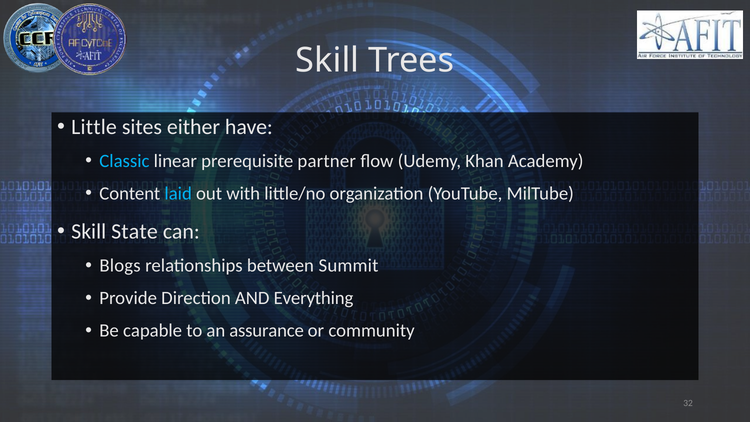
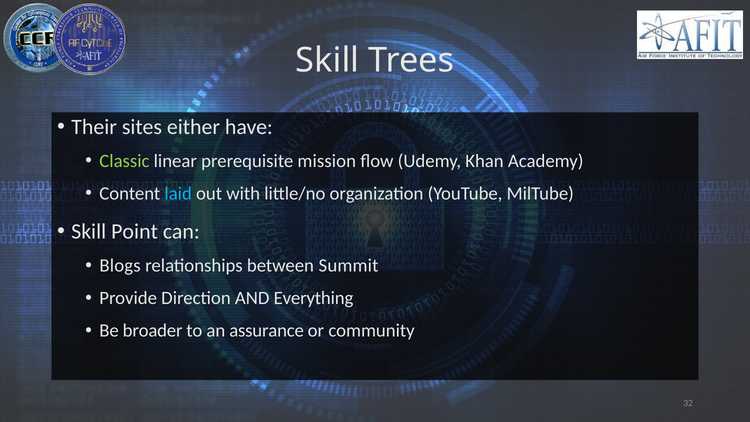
Little: Little -> Their (94, 127)
Classic colour: light blue -> light green (124, 161)
partner: partner -> mission (327, 161)
State: State -> Point (135, 232)
capable: capable -> broader (153, 331)
